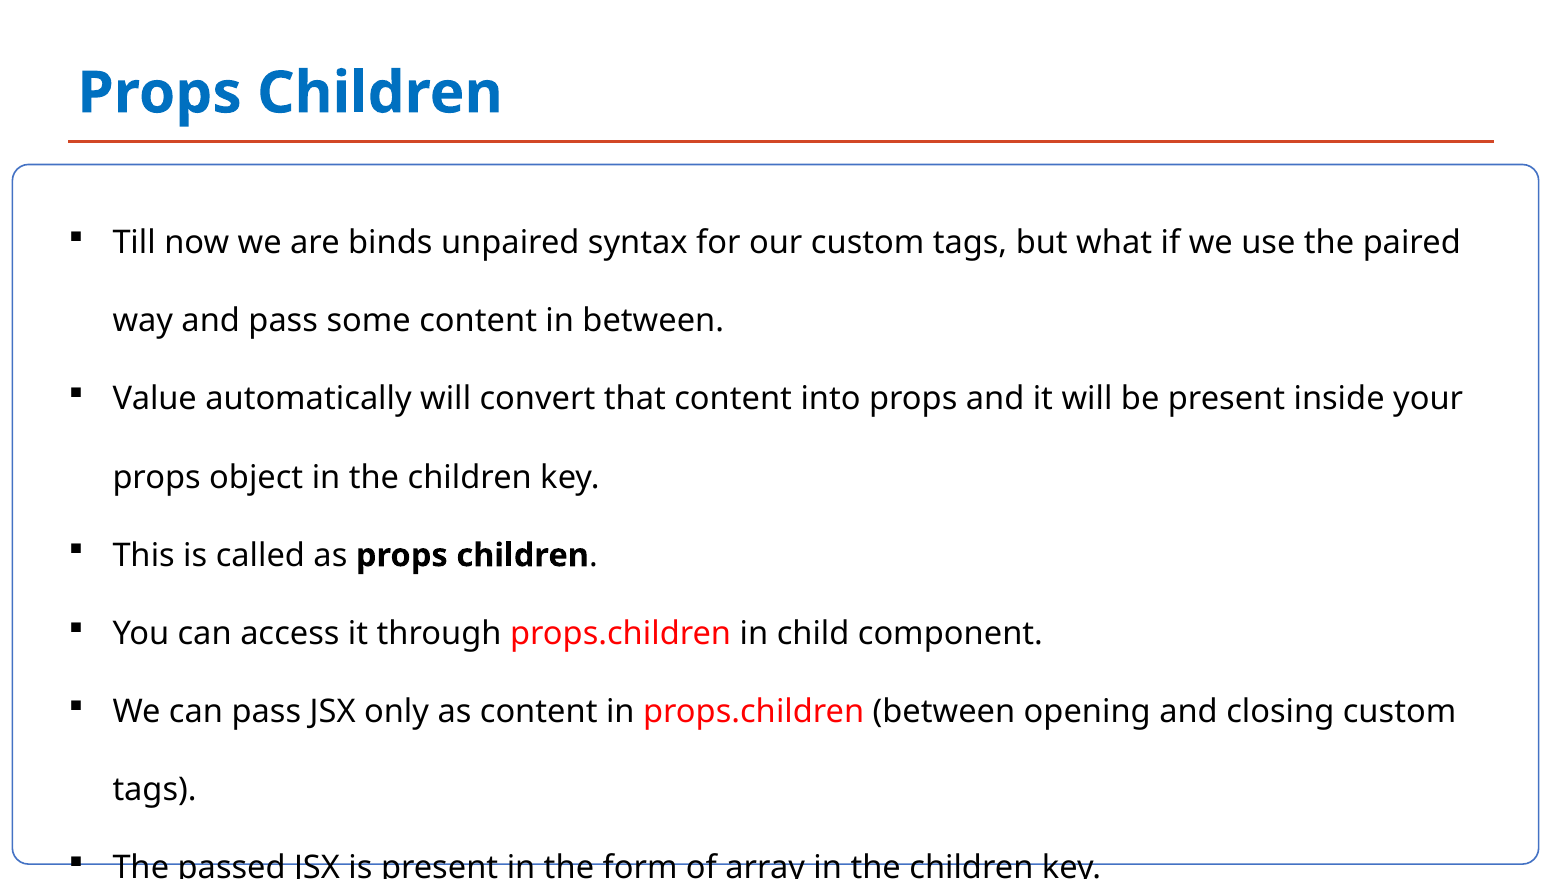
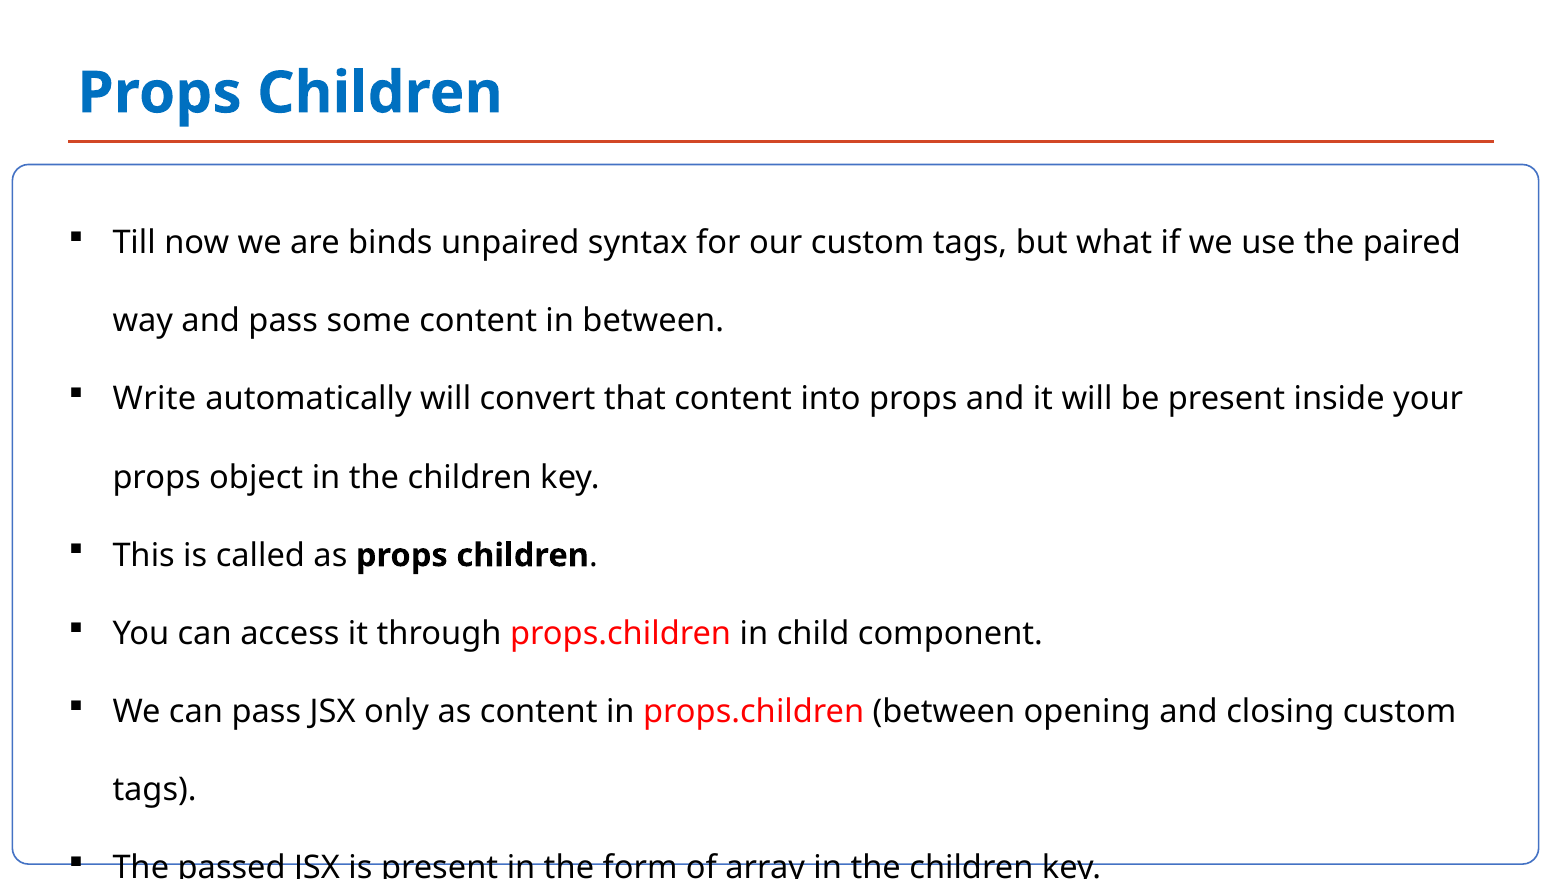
Value: Value -> Write (154, 399)
